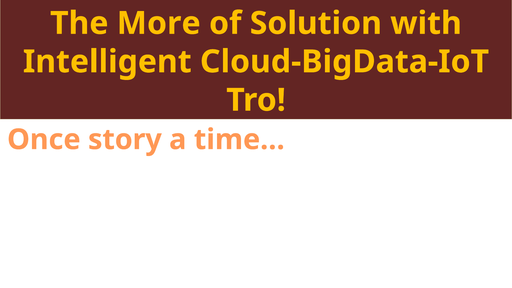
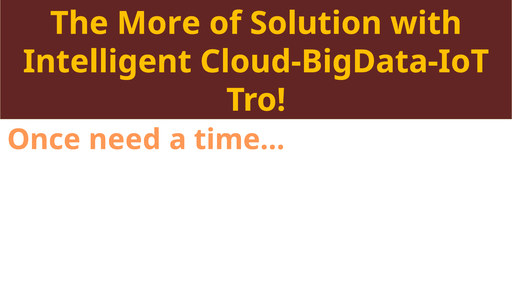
story: story -> need (125, 140)
